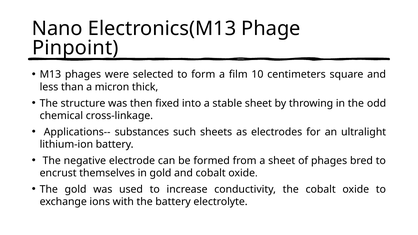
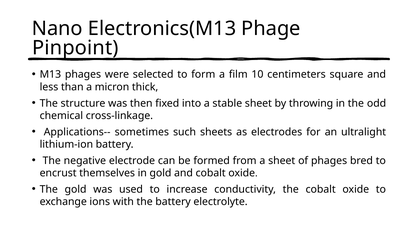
substances: substances -> sometimes (142, 132)
